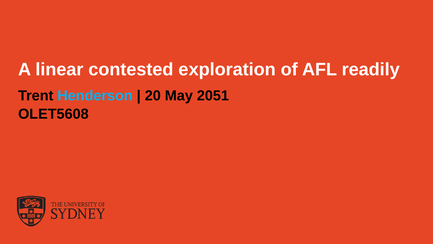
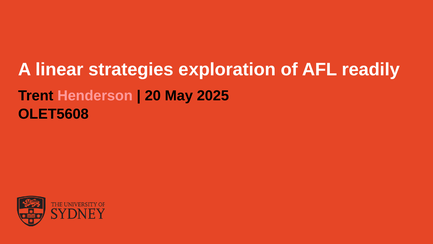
contested: contested -> strategies (131, 70)
Henderson colour: light blue -> pink (95, 95)
2051: 2051 -> 2025 (213, 95)
